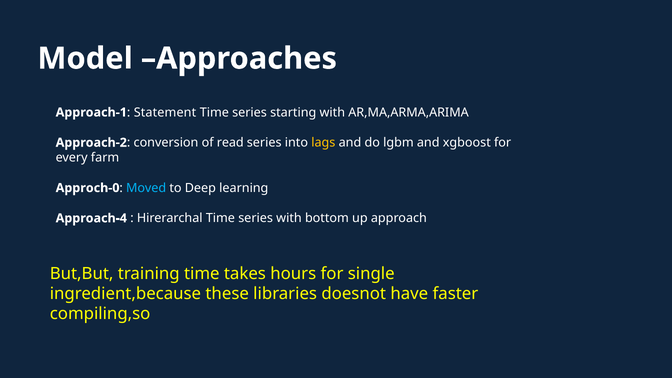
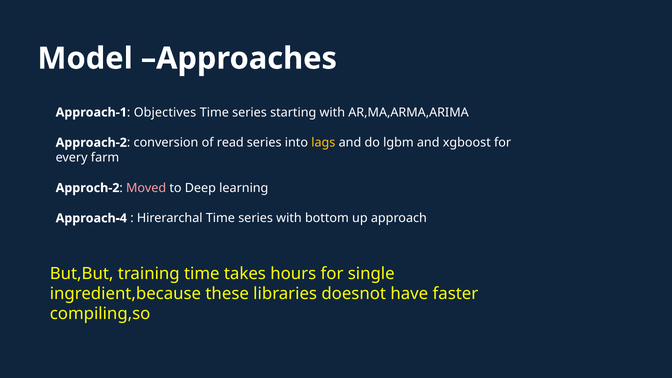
Statement: Statement -> Objectives (165, 112)
Approch-0: Approch-0 -> Approch-2 (88, 188)
Moved colour: light blue -> pink (146, 188)
